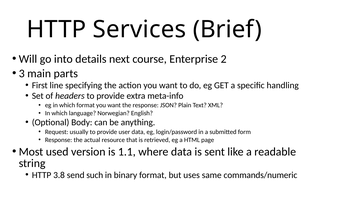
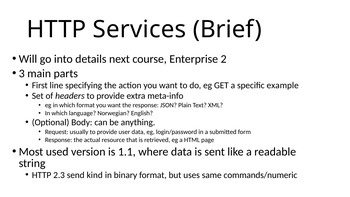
handling: handling -> example (283, 85)
3.8: 3.8 -> 2.3 (59, 175)
such: such -> kind (95, 175)
